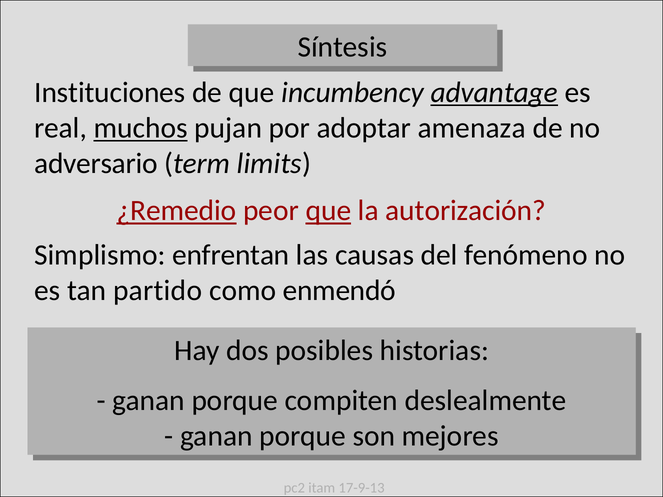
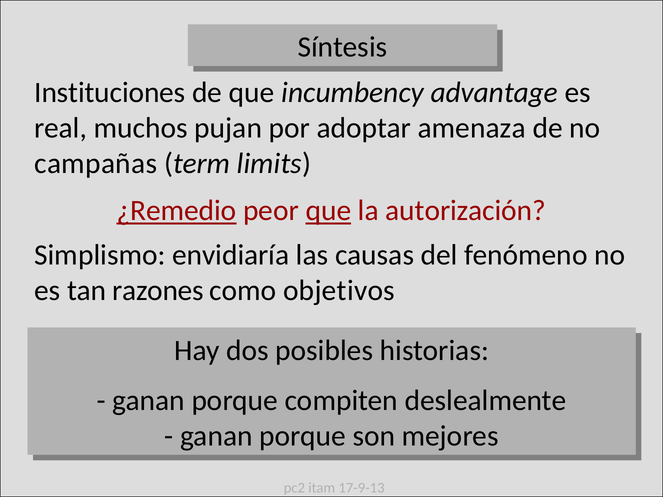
advantage underline: present -> none (494, 93)
muchos underline: present -> none (141, 128)
adversario: adversario -> campañas (96, 163)
enfrentan: enfrentan -> envidiaría (231, 255)
partido: partido -> razones (158, 290)
enmendó: enmendó -> objetivos (339, 290)
